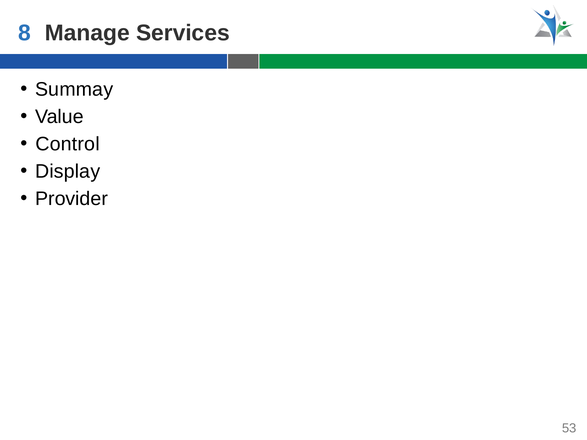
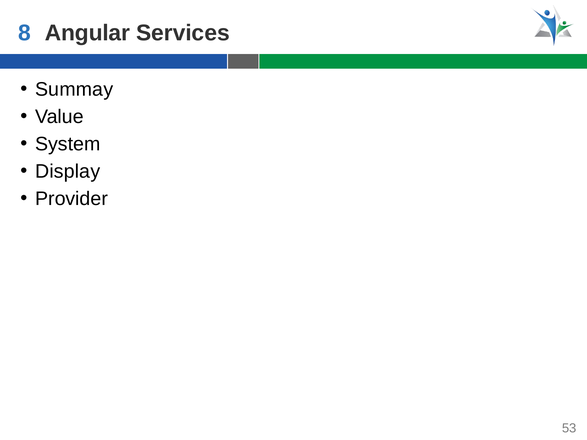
Manage: Manage -> Angular (87, 33)
Control: Control -> System (68, 144)
